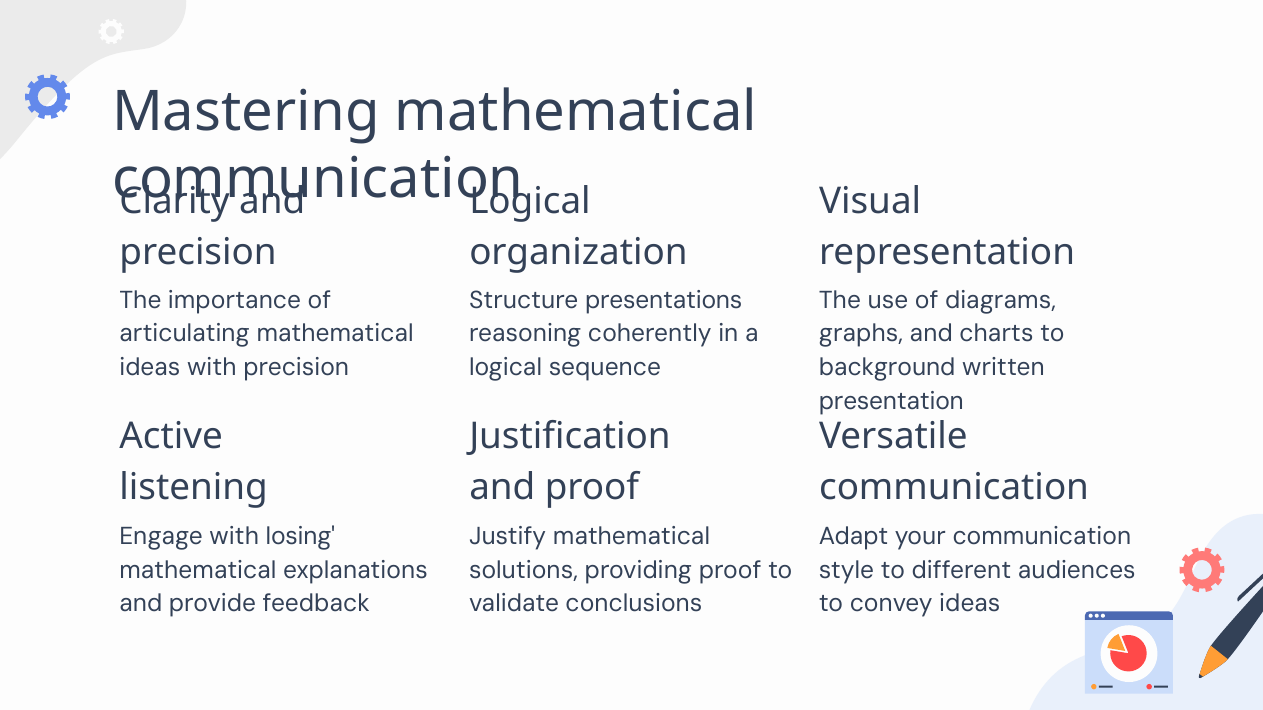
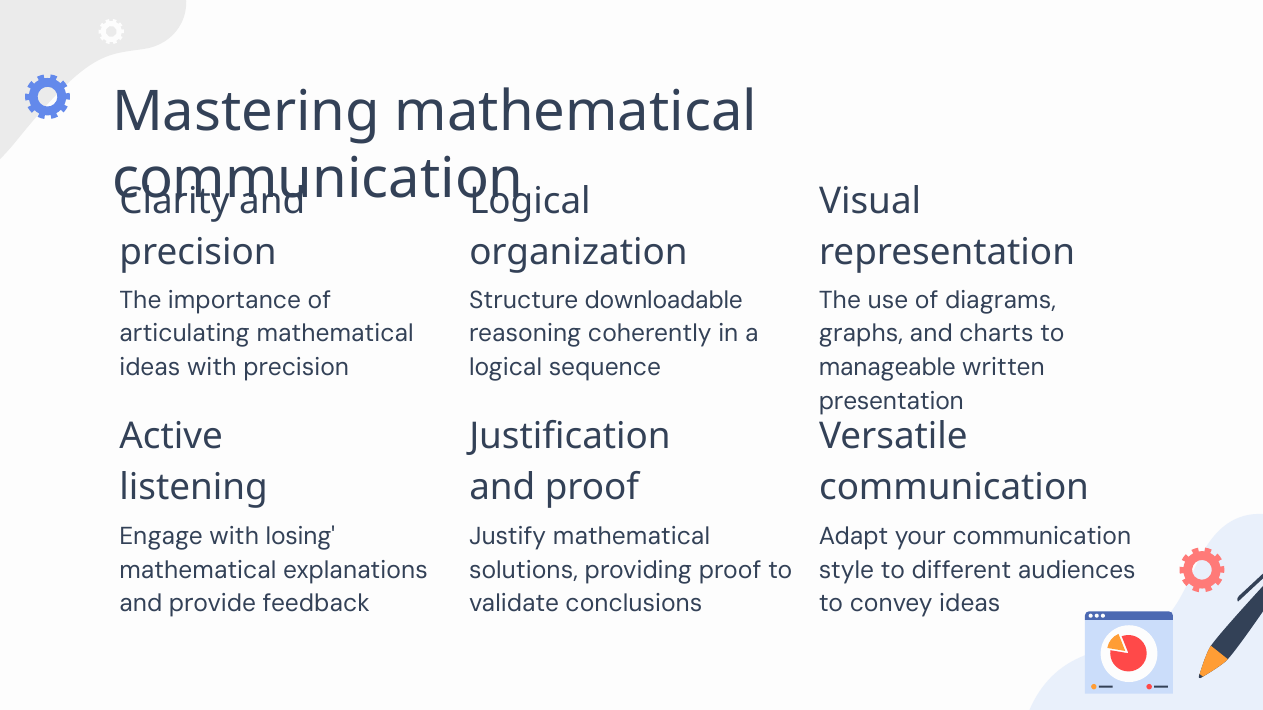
presentations: presentations -> downloadable (664, 300)
background: background -> manageable (887, 368)
